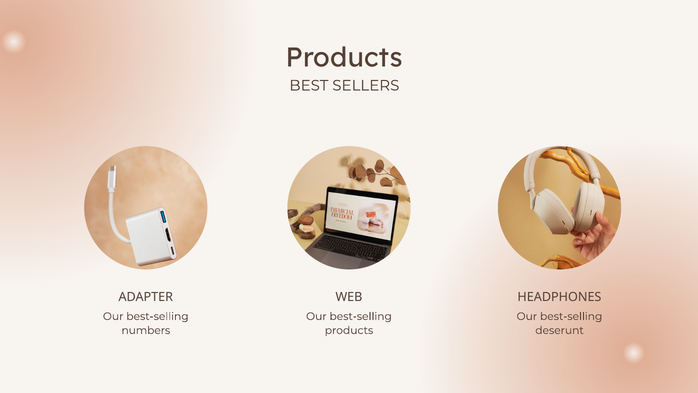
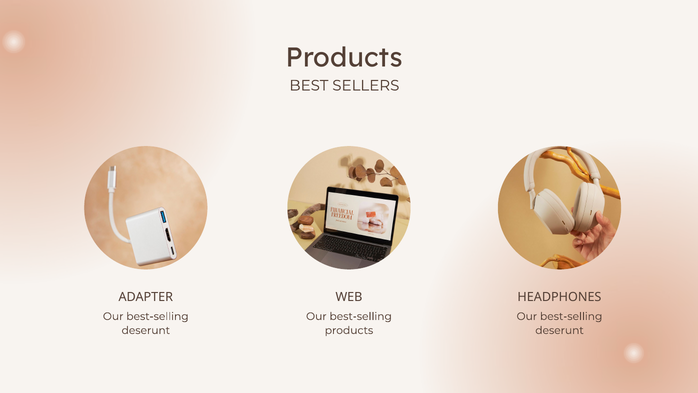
numbers: numbers -> deserunt (146, 330)
